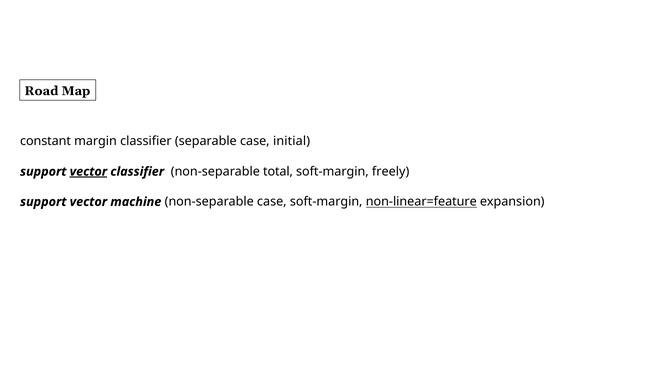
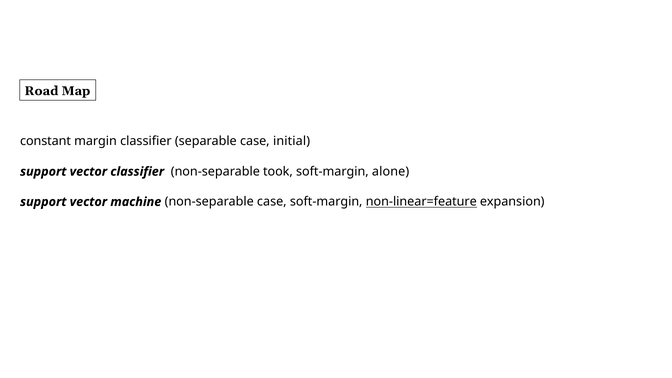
vector underline: present -> none (88, 172)
total: total -> took (278, 172)
freely: freely -> alone (391, 172)
